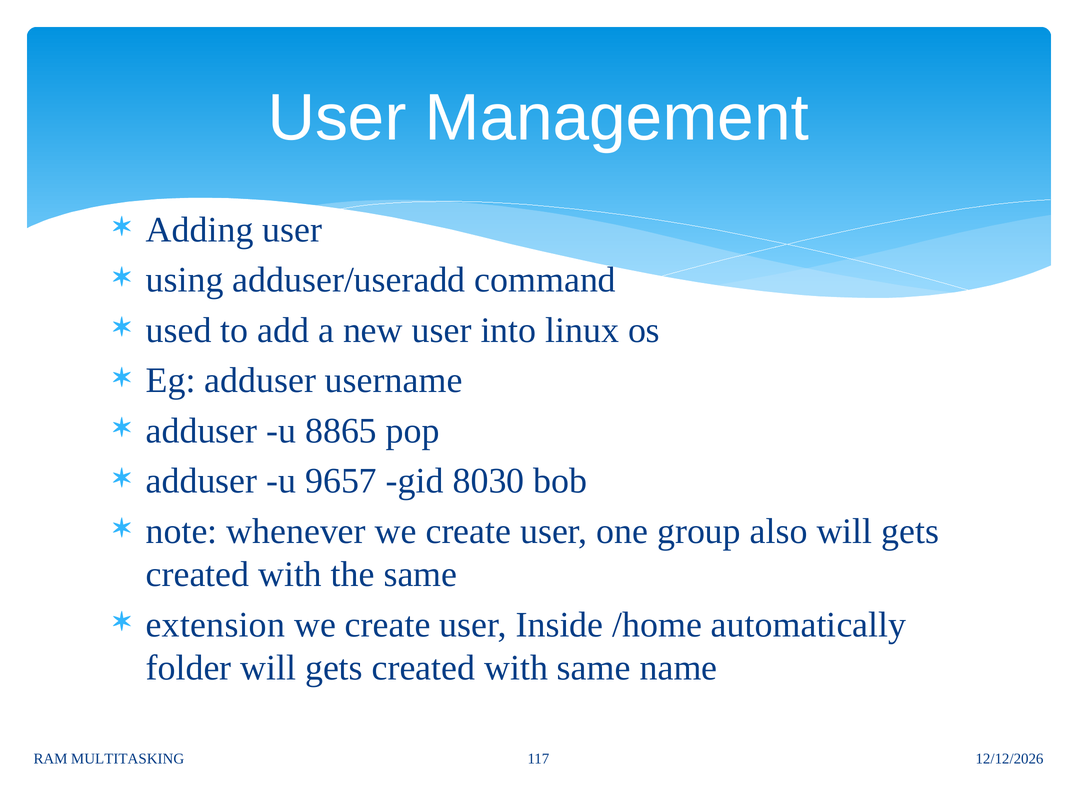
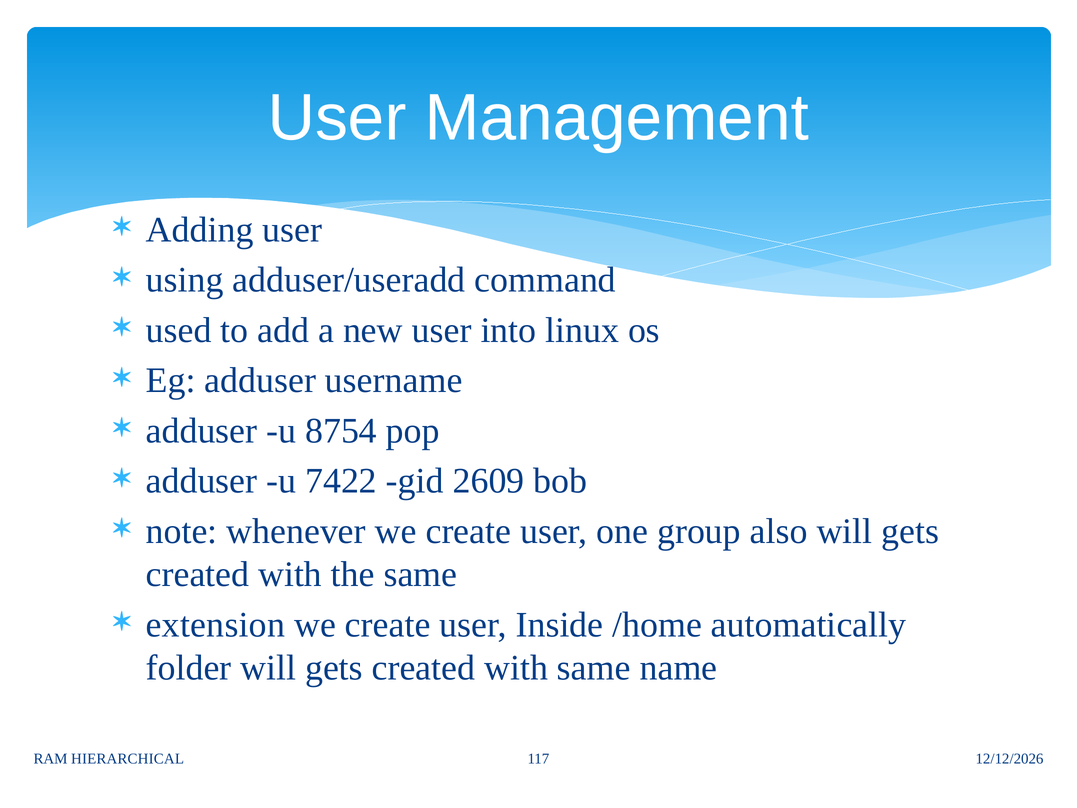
8865: 8865 -> 8754 (341, 431)
9657: 9657 -> 7422 (341, 481)
8030: 8030 -> 2609 (489, 481)
MULTITASKING: MULTITASKING -> HIERARCHICAL (128, 759)
